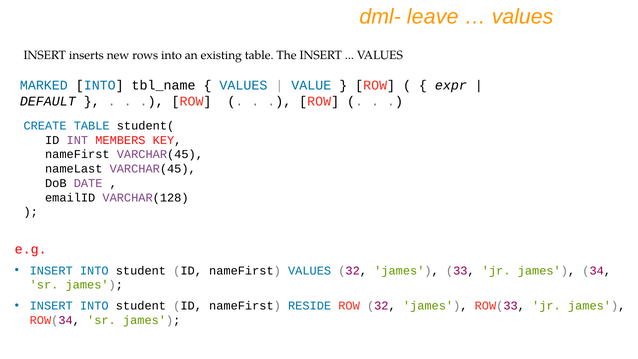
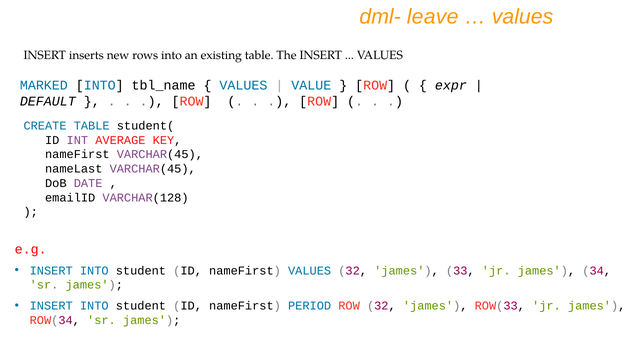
MEMBERS: MEMBERS -> AVERAGE (120, 140)
RESIDE: RESIDE -> PERIOD (310, 306)
